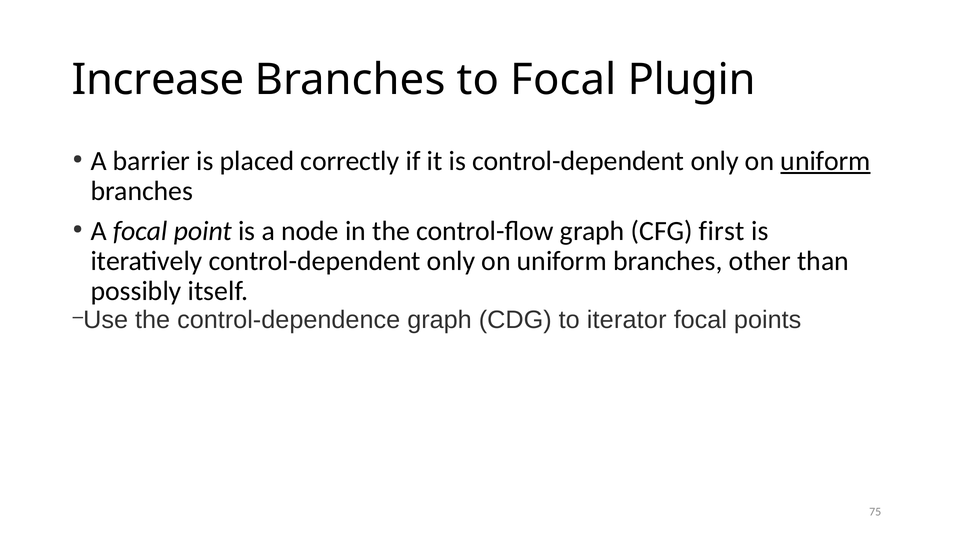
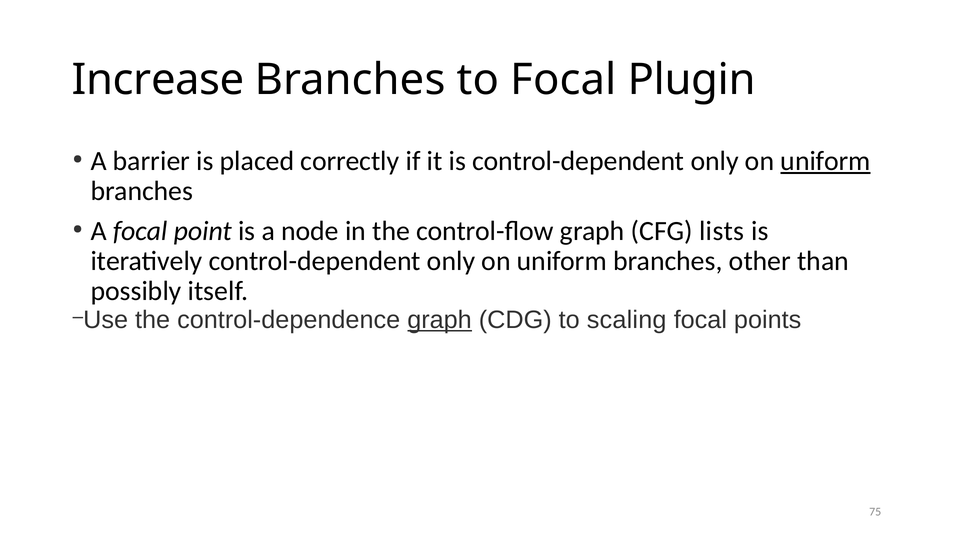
first: first -> lists (722, 231)
graph underline: none -> present (440, 320)
iterator: iterator -> scaling (627, 320)
